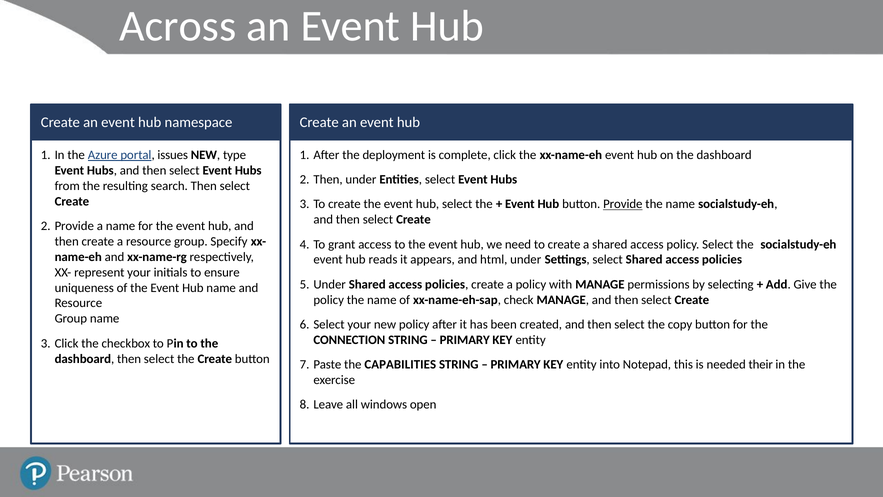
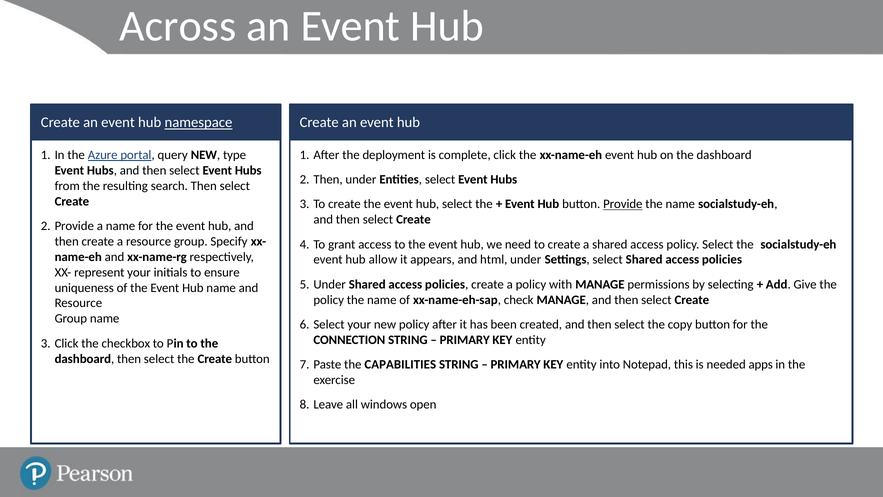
namespace underline: none -> present (198, 123)
issues: issues -> query (173, 155)
reads: reads -> allow (383, 260)
their: their -> apps (761, 364)
